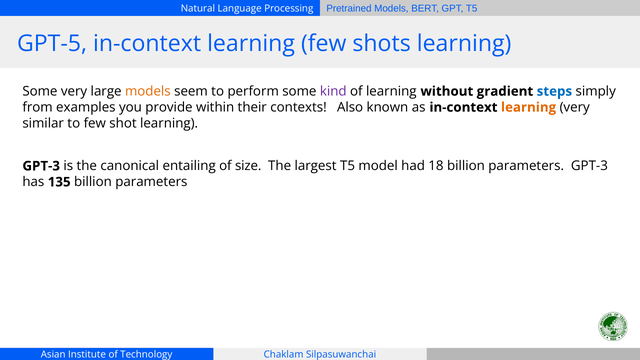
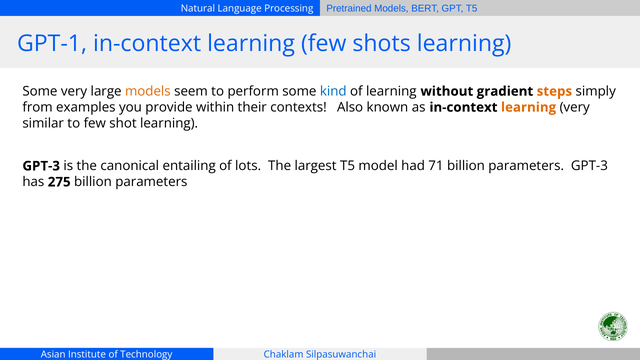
GPT-5: GPT-5 -> GPT-1 (52, 44)
kind colour: purple -> blue (333, 91)
steps colour: blue -> orange (554, 91)
size: size -> lots (248, 166)
18: 18 -> 71 (436, 166)
135: 135 -> 275 (59, 182)
